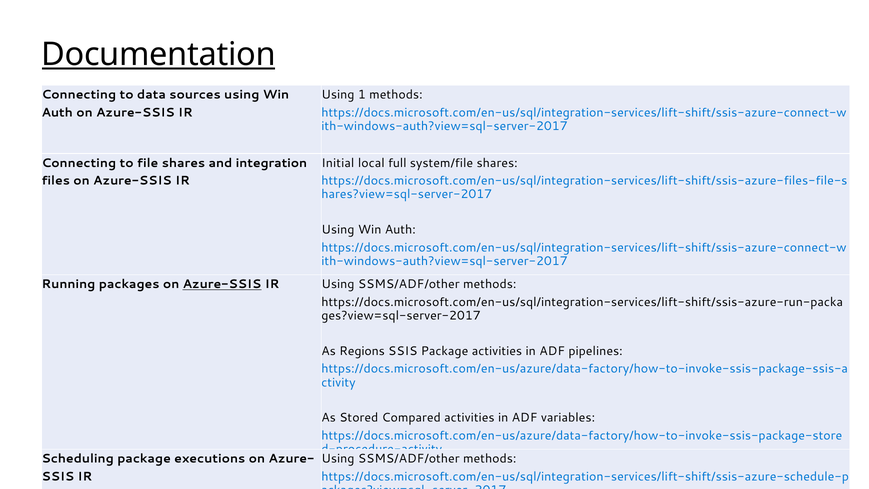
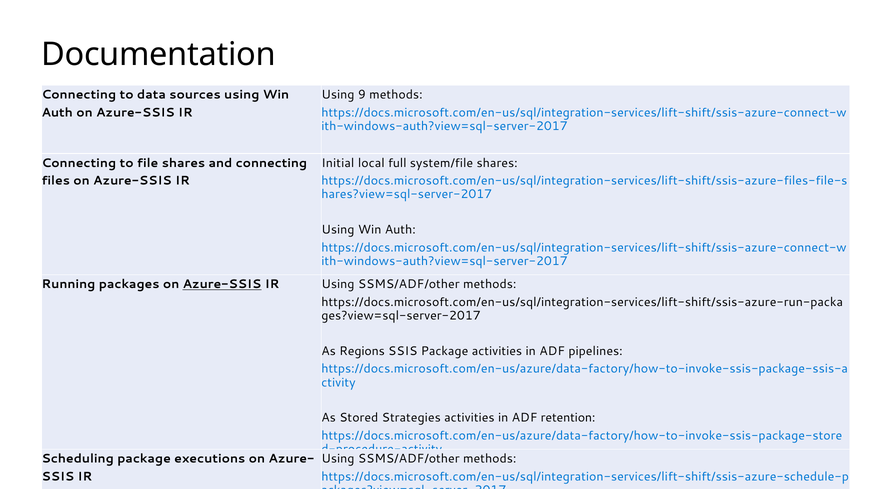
Documentation underline: present -> none (159, 54)
1: 1 -> 9 (362, 95)
and integration: integration -> connecting (271, 163)
Compared: Compared -> Strategies (411, 418)
variables: variables -> retention (568, 418)
